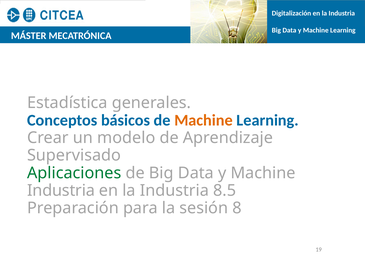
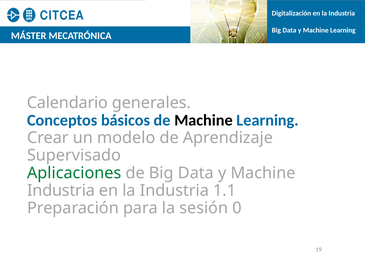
Estadística: Estadística -> Calendario (67, 103)
Machine colour: orange -> black (204, 120)
8.5: 8.5 -> 1.1 (225, 190)
8: 8 -> 0 (237, 208)
